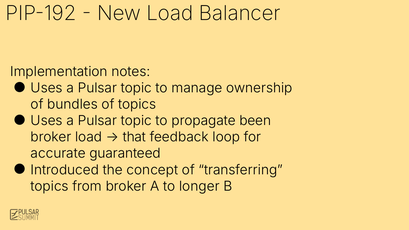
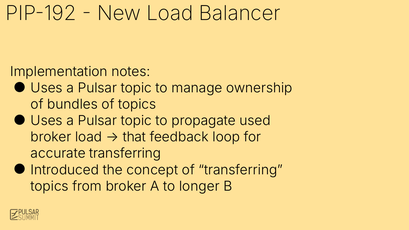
been: been -> used (255, 121)
accurate guaranteed: guaranteed -> transferring (125, 154)
